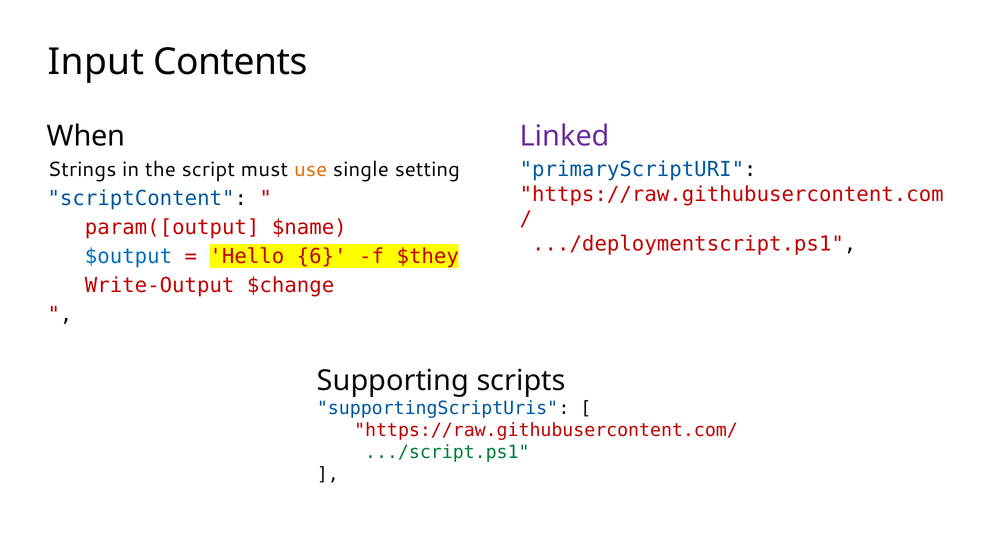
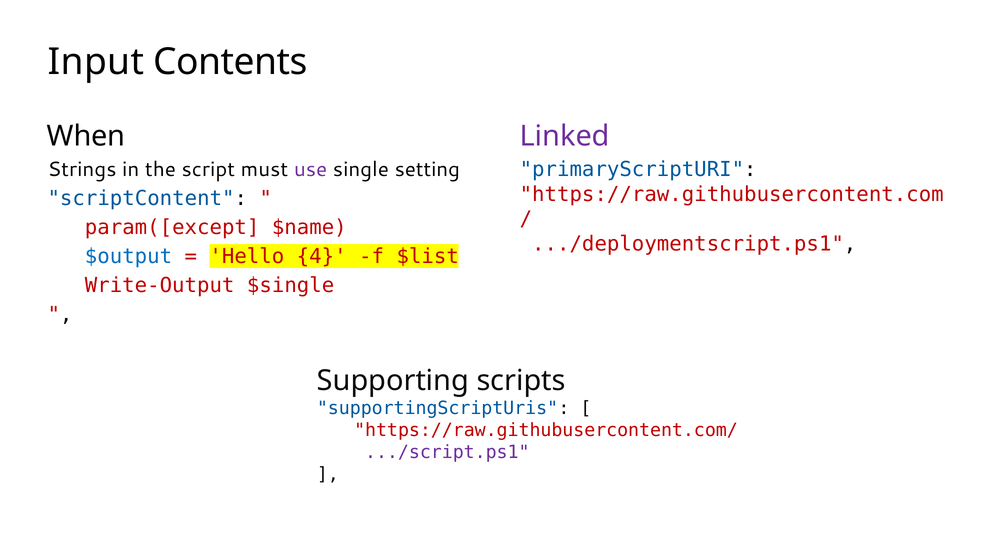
use colour: orange -> purple (311, 169)
param([output: param([output -> param([except (172, 227)
6: 6 -> 4 (322, 256)
$they: $they -> $list (428, 256)
$change: $change -> $single (291, 285)
.../script.ps1 colour: green -> purple (447, 452)
